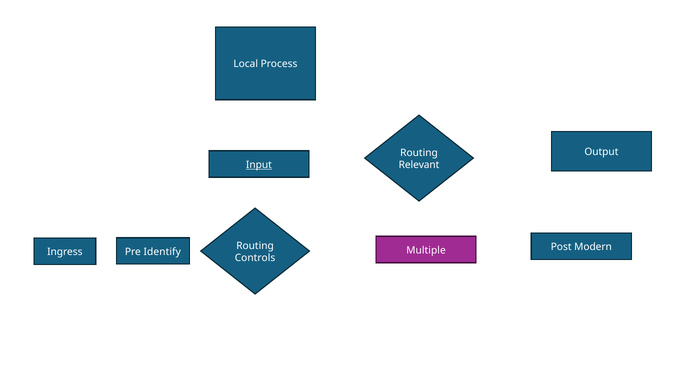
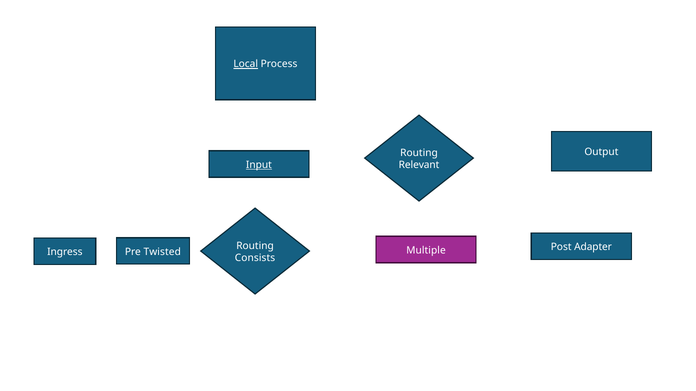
Local underline: none -> present (246, 64)
Identify: Identify -> Twisted (162, 252)
Modern: Modern -> Adapter (593, 247)
Controls: Controls -> Consists (255, 258)
